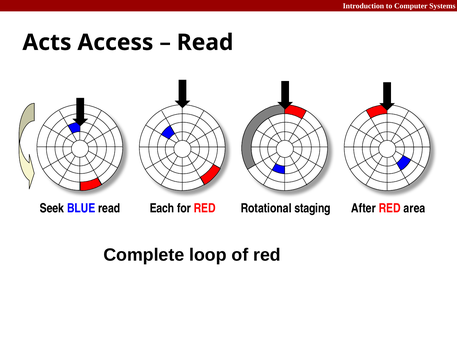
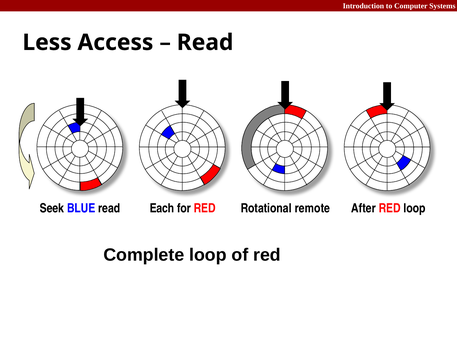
Acts: Acts -> Less (47, 42)
staging: staging -> remote (312, 208)
RED area: area -> loop (415, 208)
